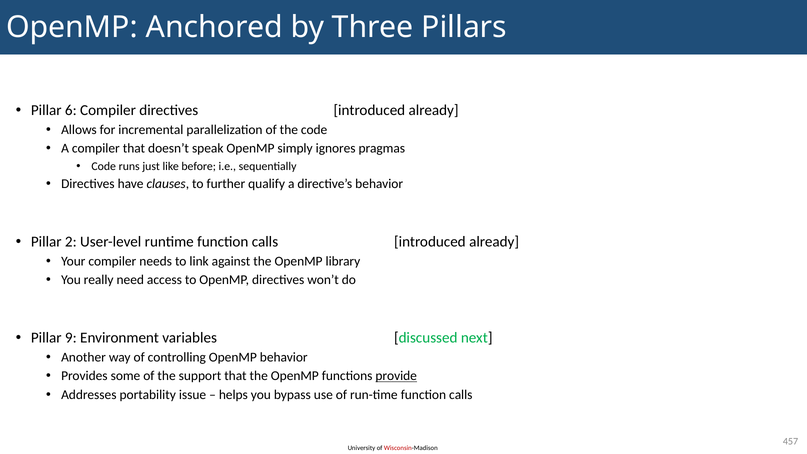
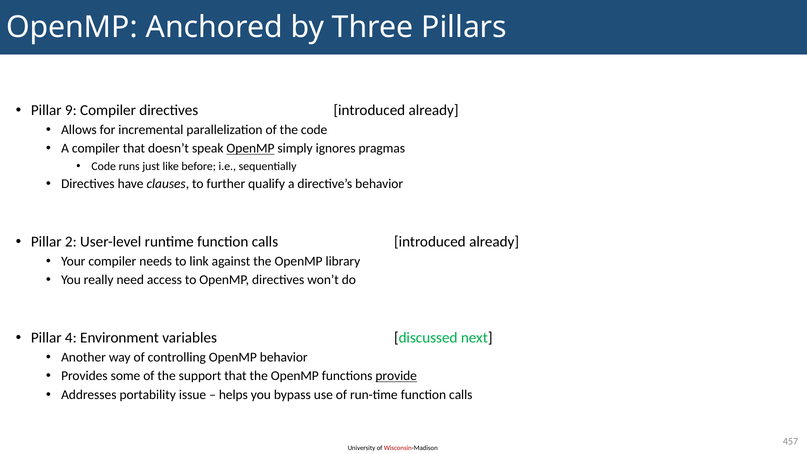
6: 6 -> 9 (71, 110)
OpenMP underline: none -> present (250, 148)
9: 9 -> 4 (71, 338)
